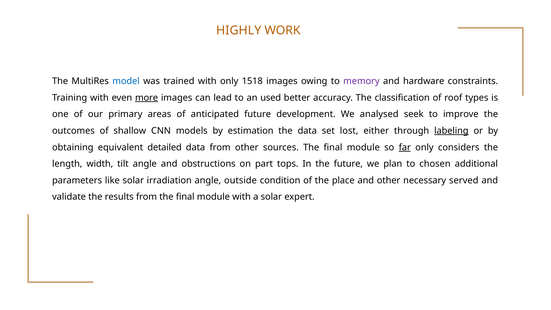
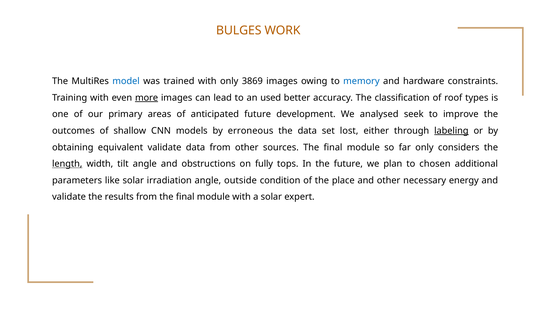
HIGHLY: HIGHLY -> BULGES (239, 31)
1518: 1518 -> 3869 (252, 81)
memory colour: purple -> blue (361, 81)
estimation: estimation -> erroneous (251, 131)
equivalent detailed: detailed -> validate (165, 147)
far underline: present -> none (405, 147)
length underline: none -> present (67, 164)
part: part -> fully (264, 164)
served: served -> energy (464, 180)
